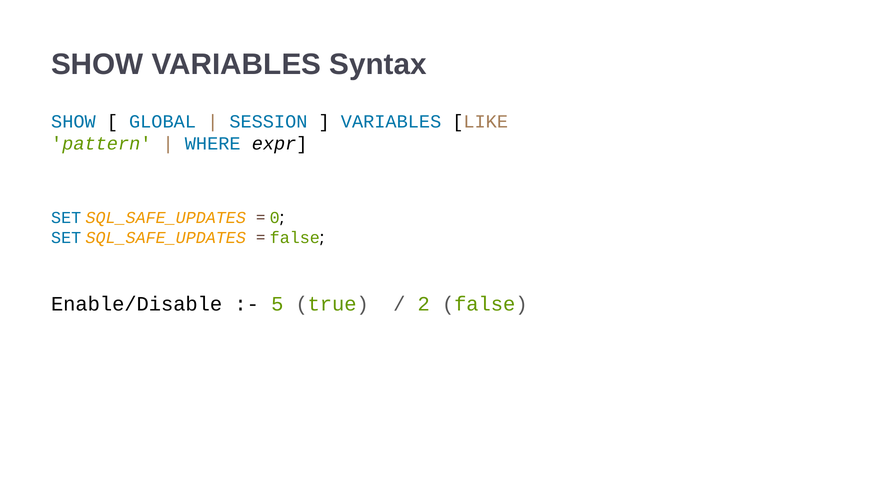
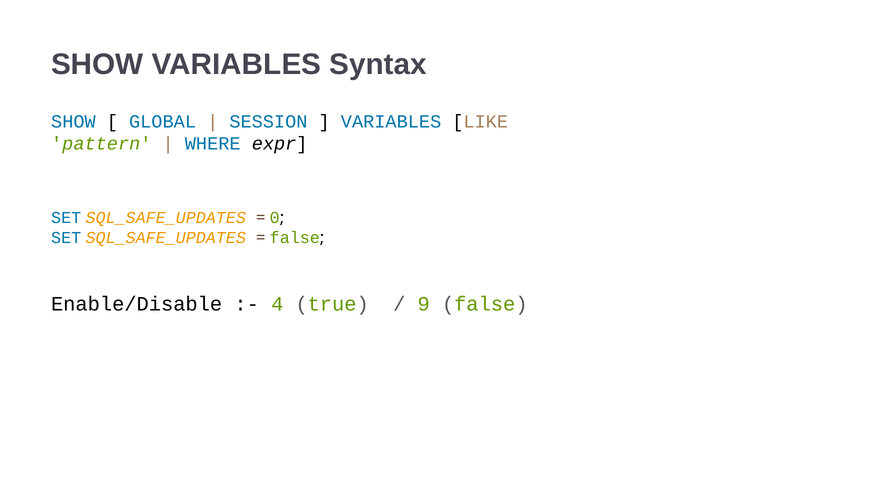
5: 5 -> 4 (277, 304)
2: 2 -> 9 (424, 304)
